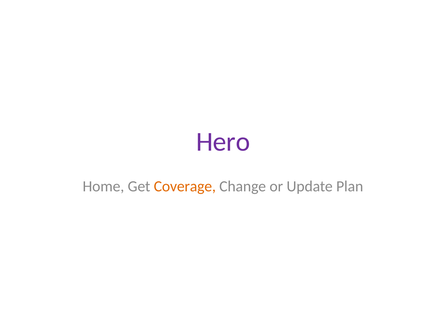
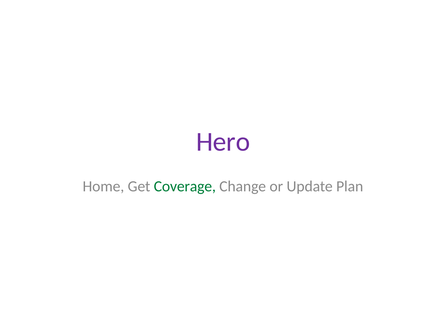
Coverage colour: orange -> green (185, 186)
